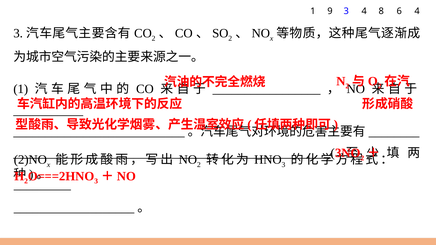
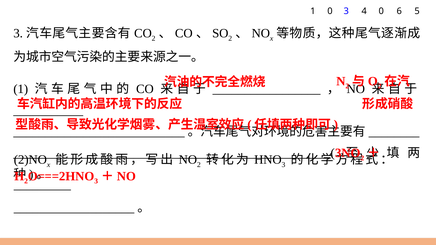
1 9: 9 -> 0 (330, 11)
4 8: 8 -> 0 (381, 11)
6 4: 4 -> 5 (417, 11)
